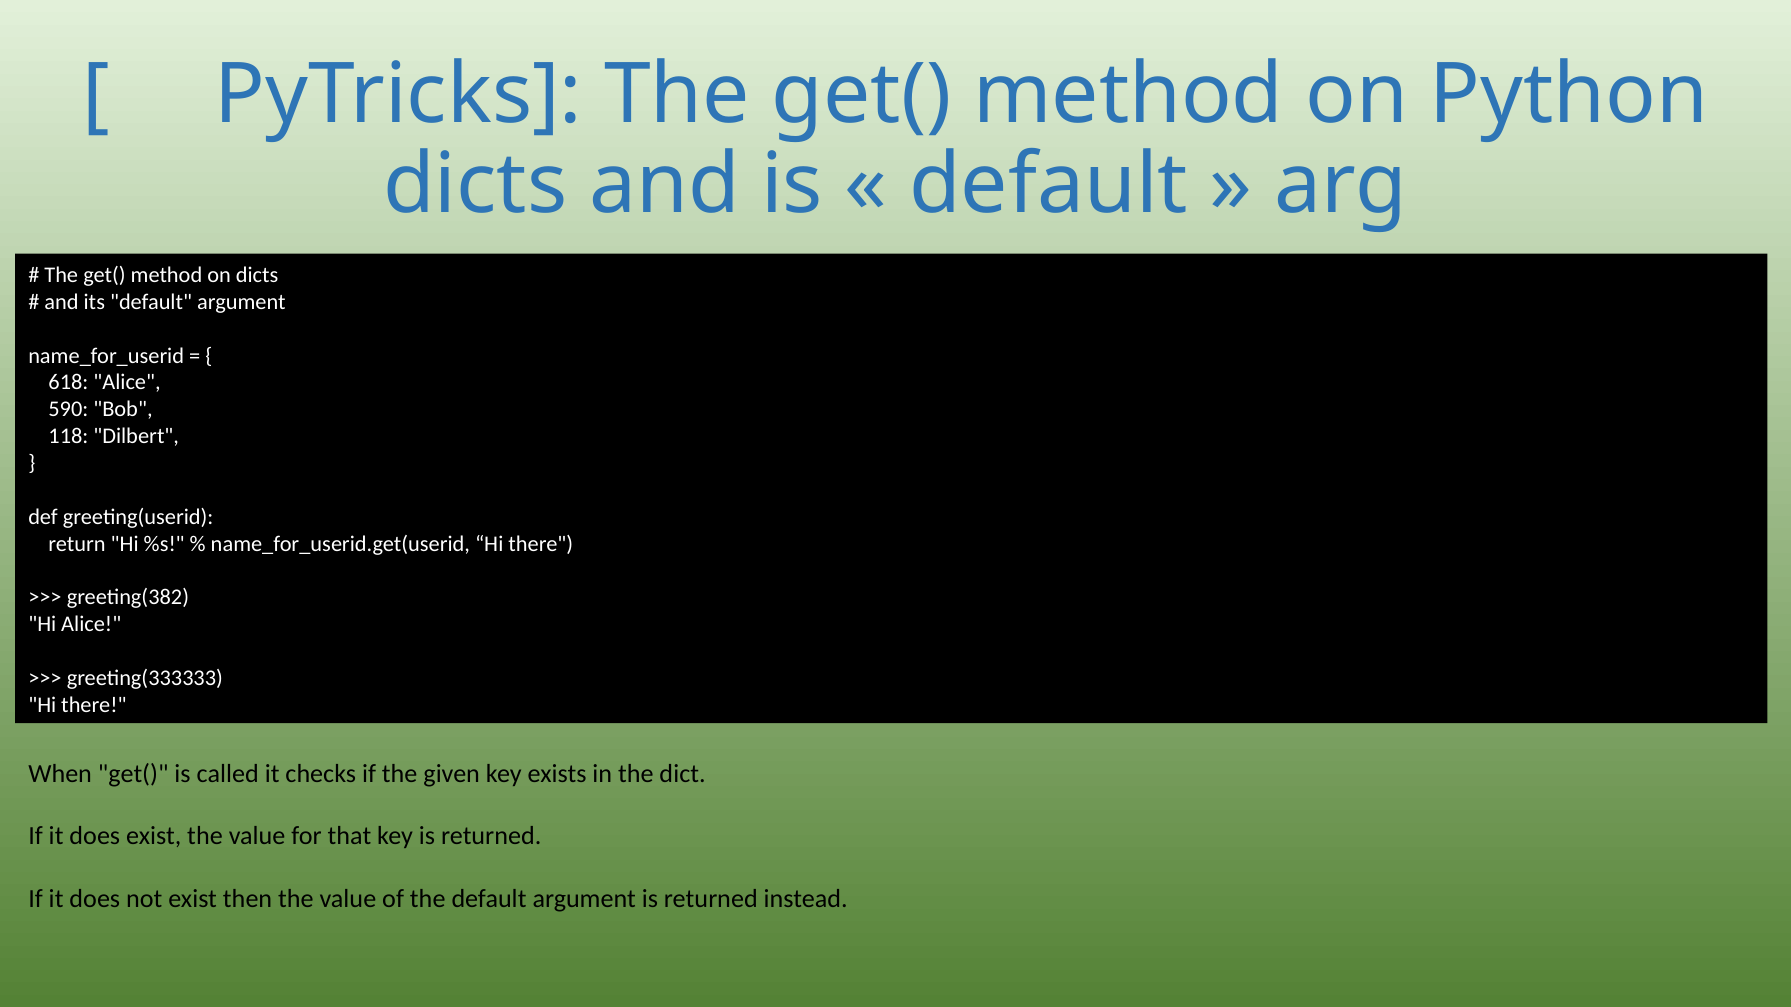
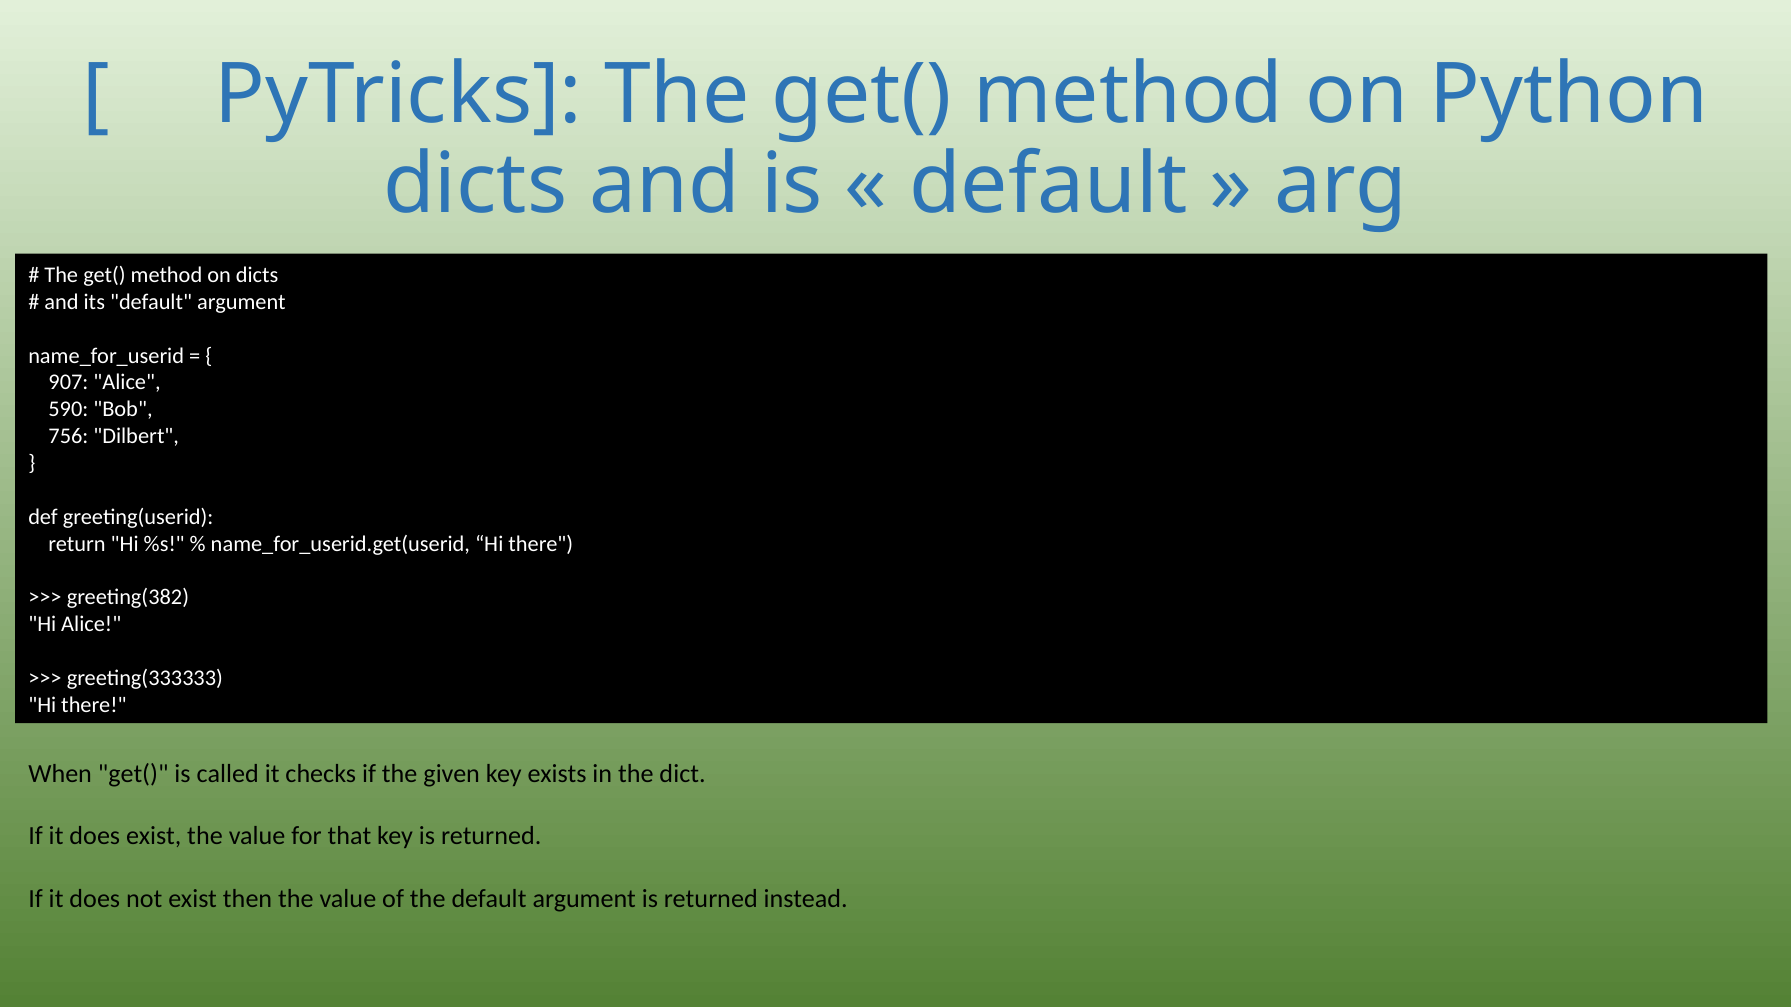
618: 618 -> 907 (68, 383)
118: 118 -> 756 (68, 436)
